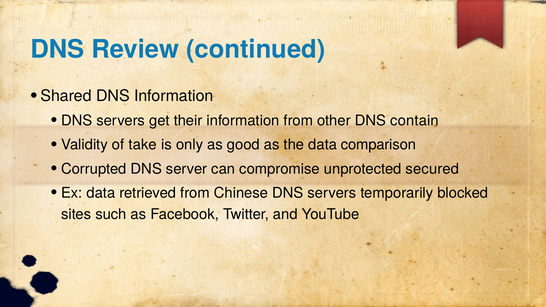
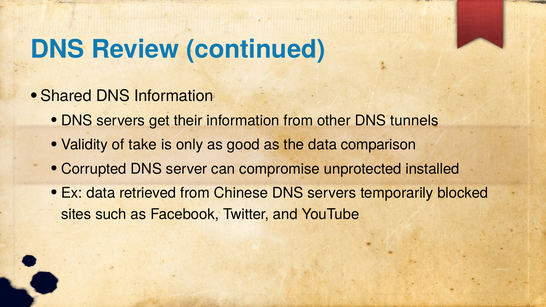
contain: contain -> tunnels (414, 121)
secured: secured -> installed (432, 169)
